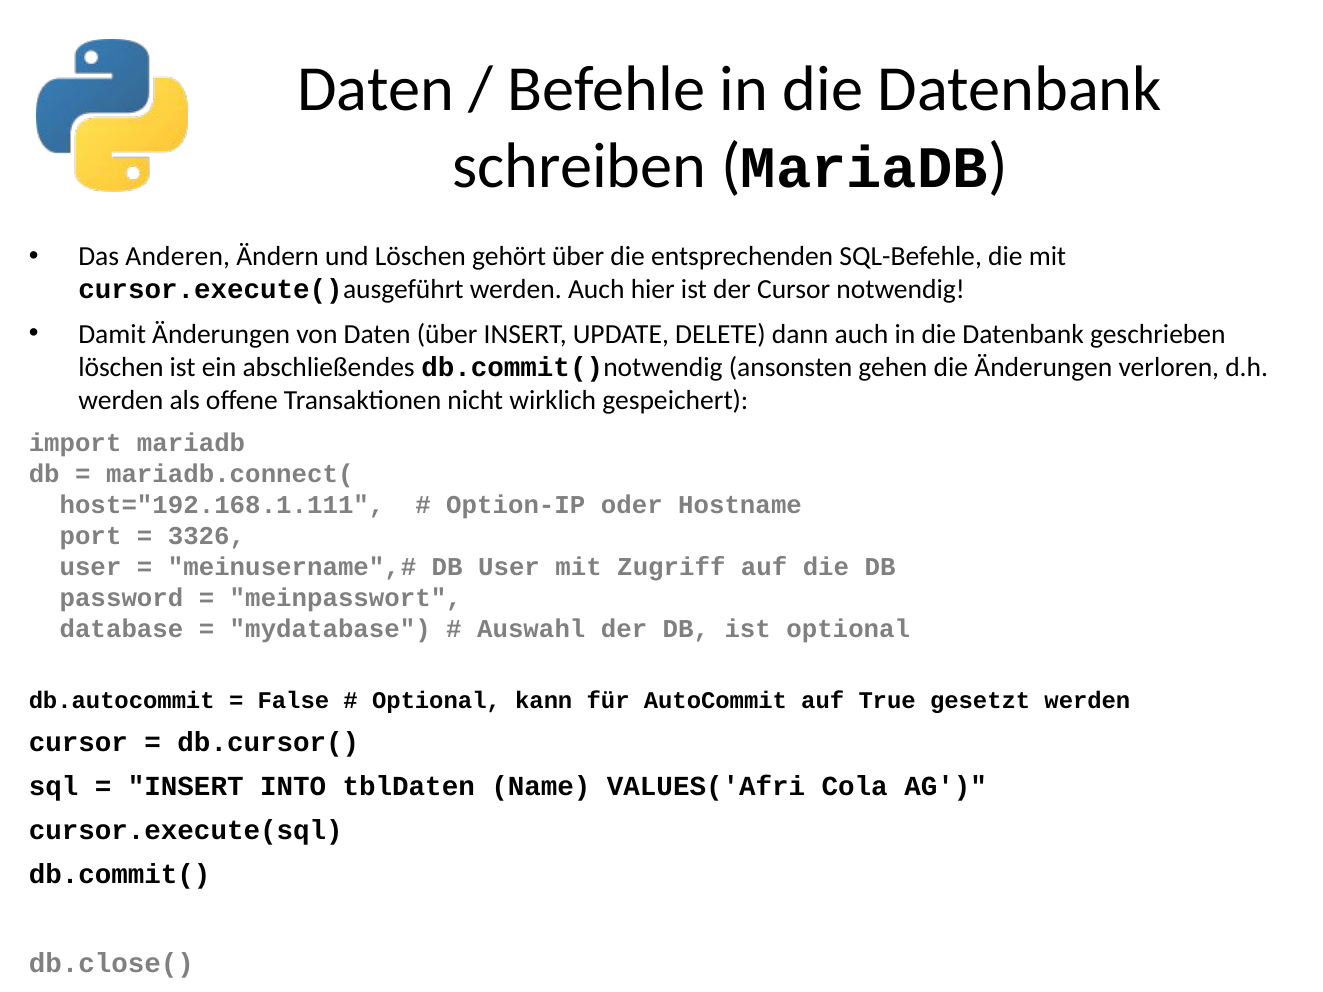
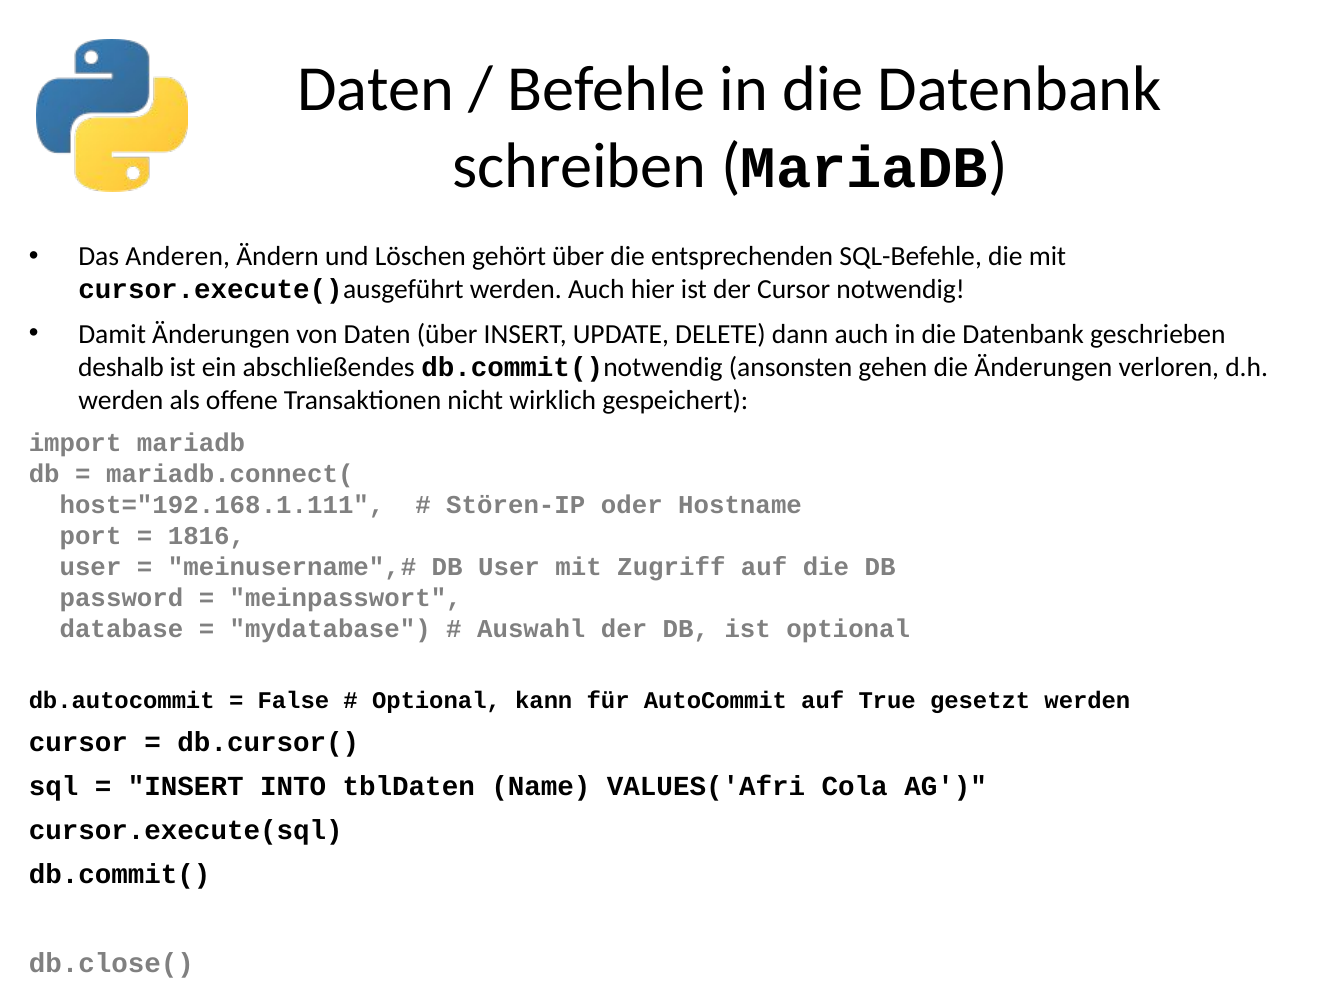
löschen: löschen -> deshalb (121, 368)
Option-IP: Option-IP -> Stören-IP (516, 505)
3326: 3326 -> 1816 (206, 536)
